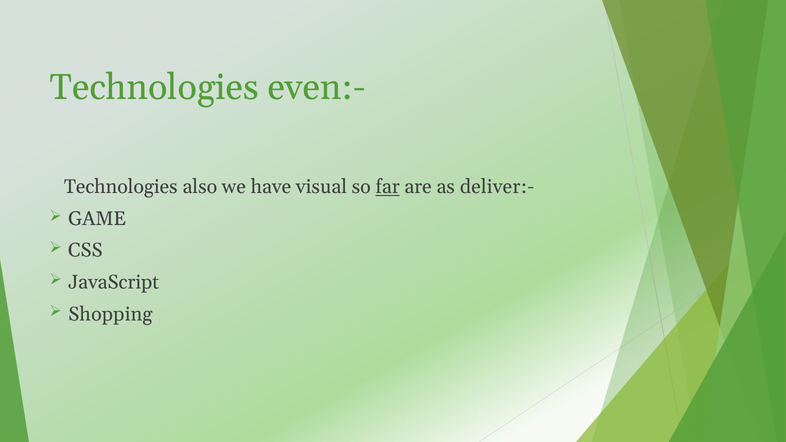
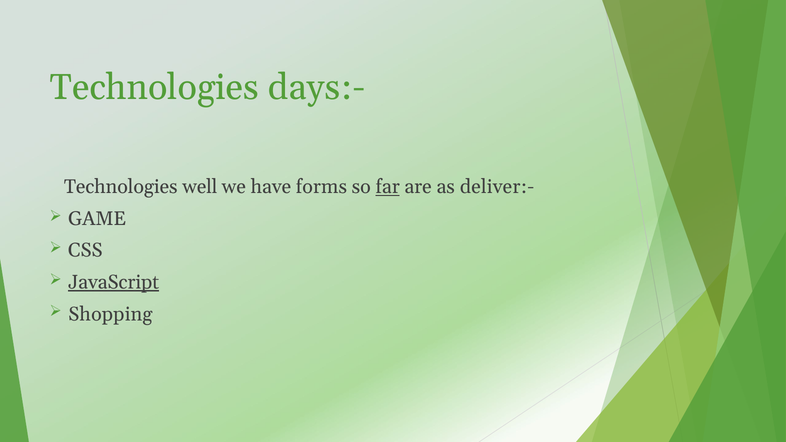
even:-: even:- -> days:- (317, 87)
also: also -> well (200, 187)
visual: visual -> forms (321, 187)
JavaScript underline: none -> present (114, 282)
